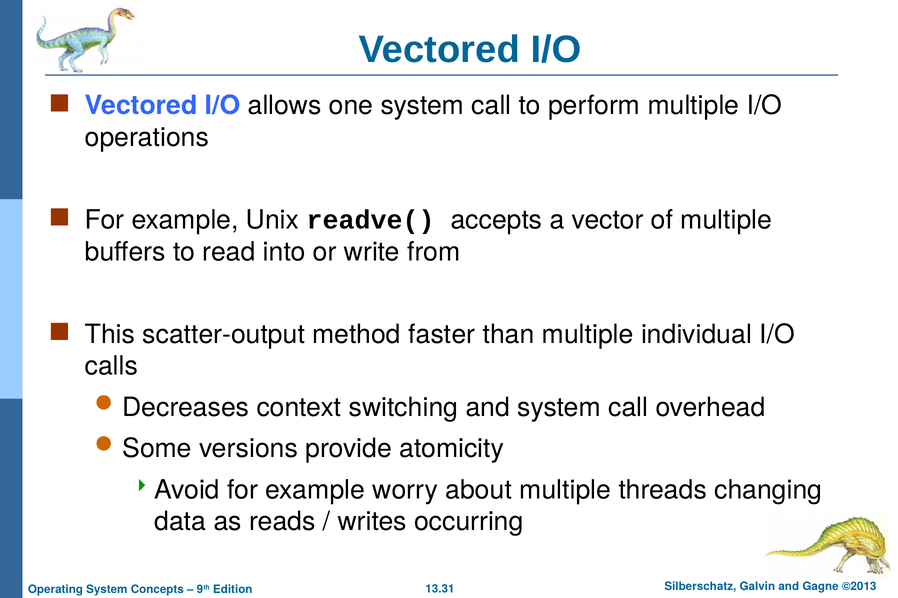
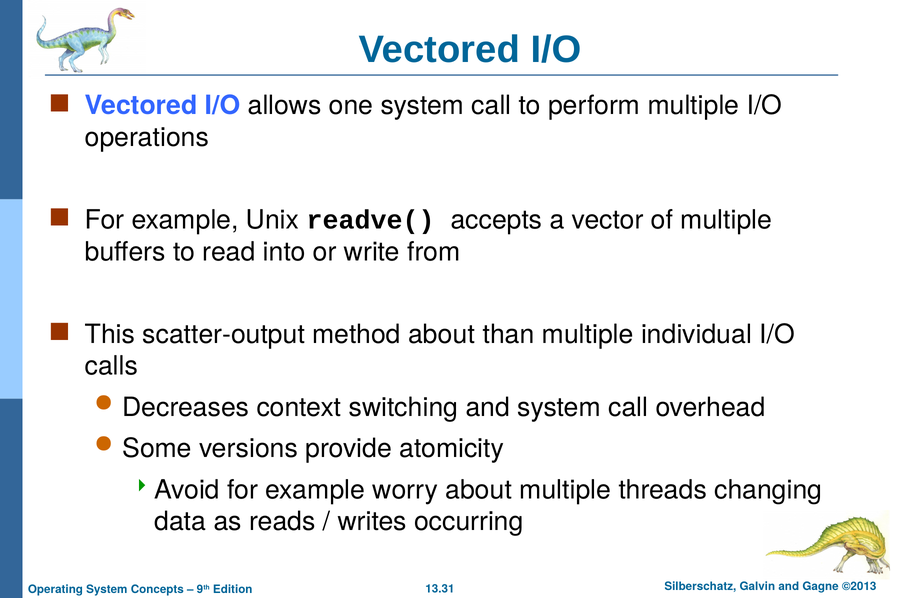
method faster: faster -> about (442, 335)
